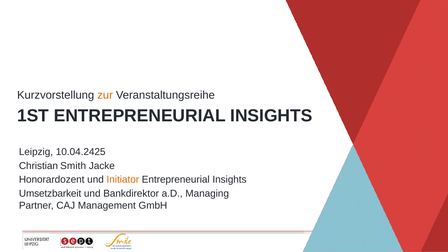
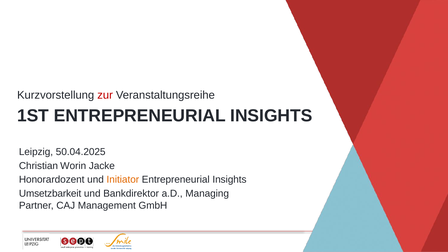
zur colour: orange -> red (105, 95)
10.04.2425: 10.04.2425 -> 50.04.2025 (81, 152)
Smith: Smith -> Worin (73, 166)
